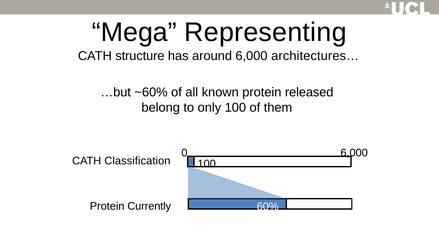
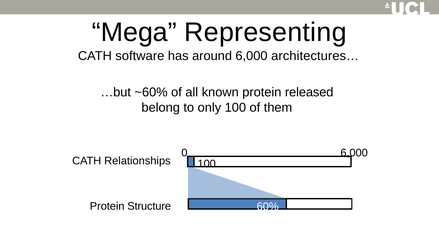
structure: structure -> software (140, 56)
Classification: Classification -> Relationships (137, 161)
Currently: Currently -> Structure (149, 206)
